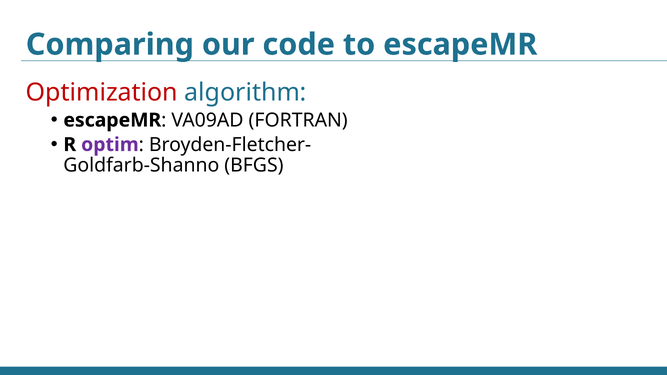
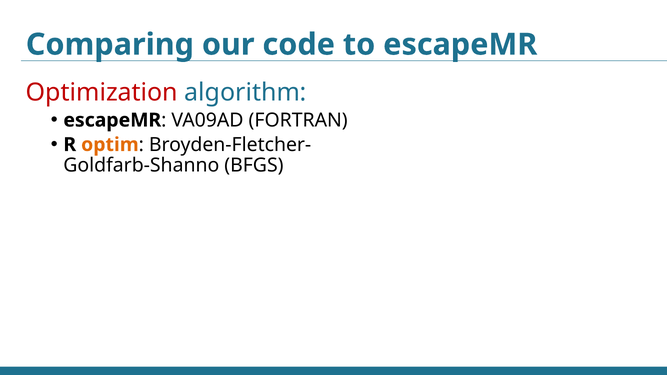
optim colour: purple -> orange (110, 145)
